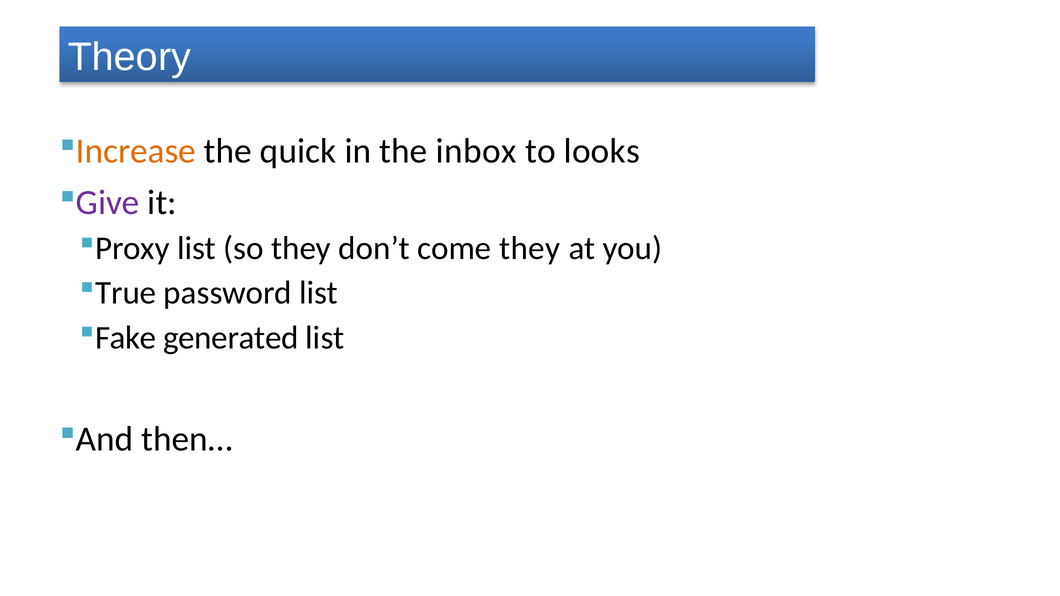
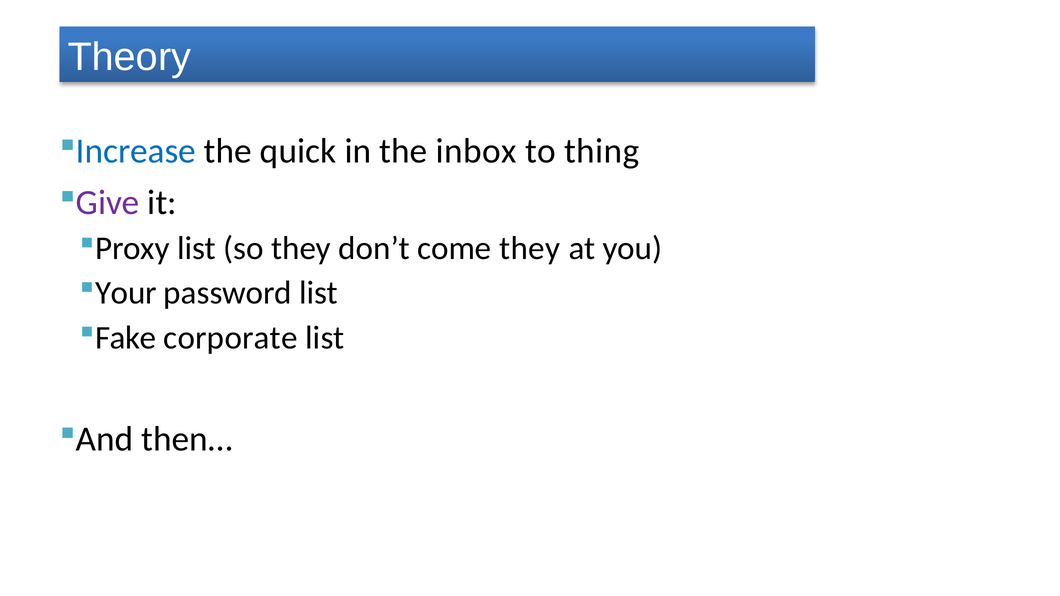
Increase colour: orange -> blue (136, 151)
looks: looks -> thing (602, 151)
True: True -> Your (126, 293)
generated: generated -> corporate (231, 338)
